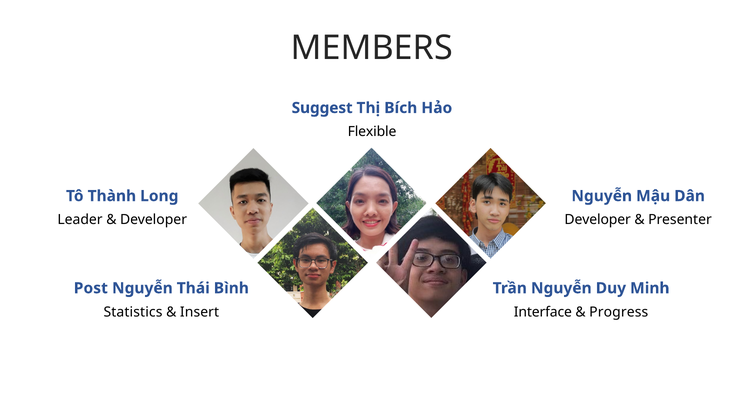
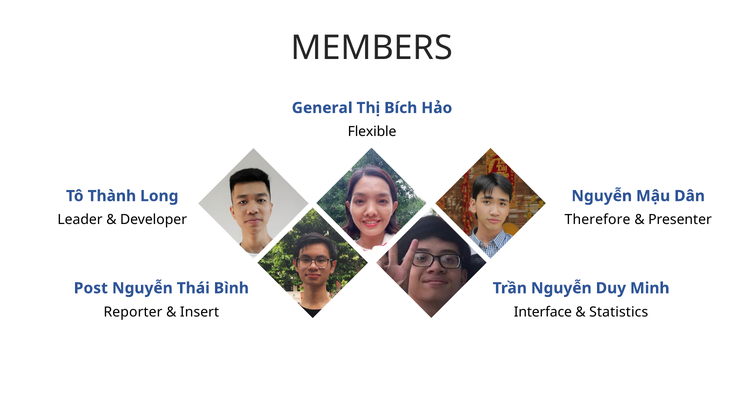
Suggest: Suggest -> General (322, 108)
Developer: Developer -> Therefore (598, 220)
Statistics: Statistics -> Reporter (133, 312)
Progress: Progress -> Statistics (619, 312)
